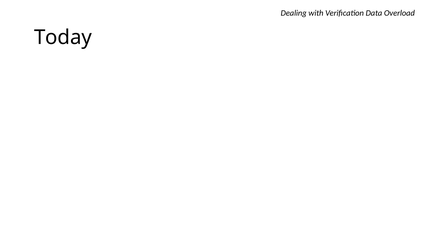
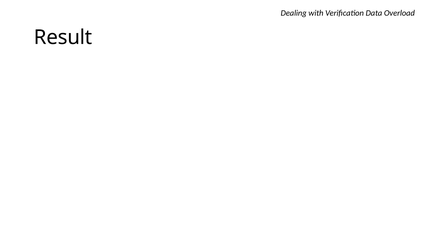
Today: Today -> Result (63, 37)
